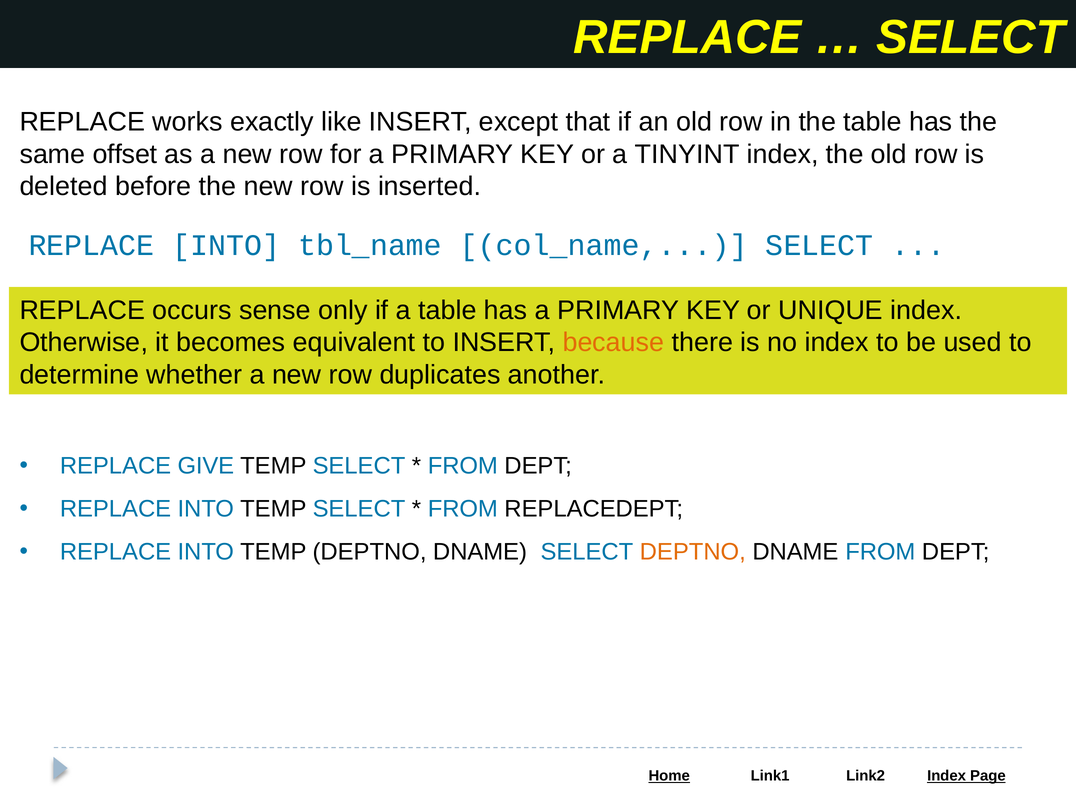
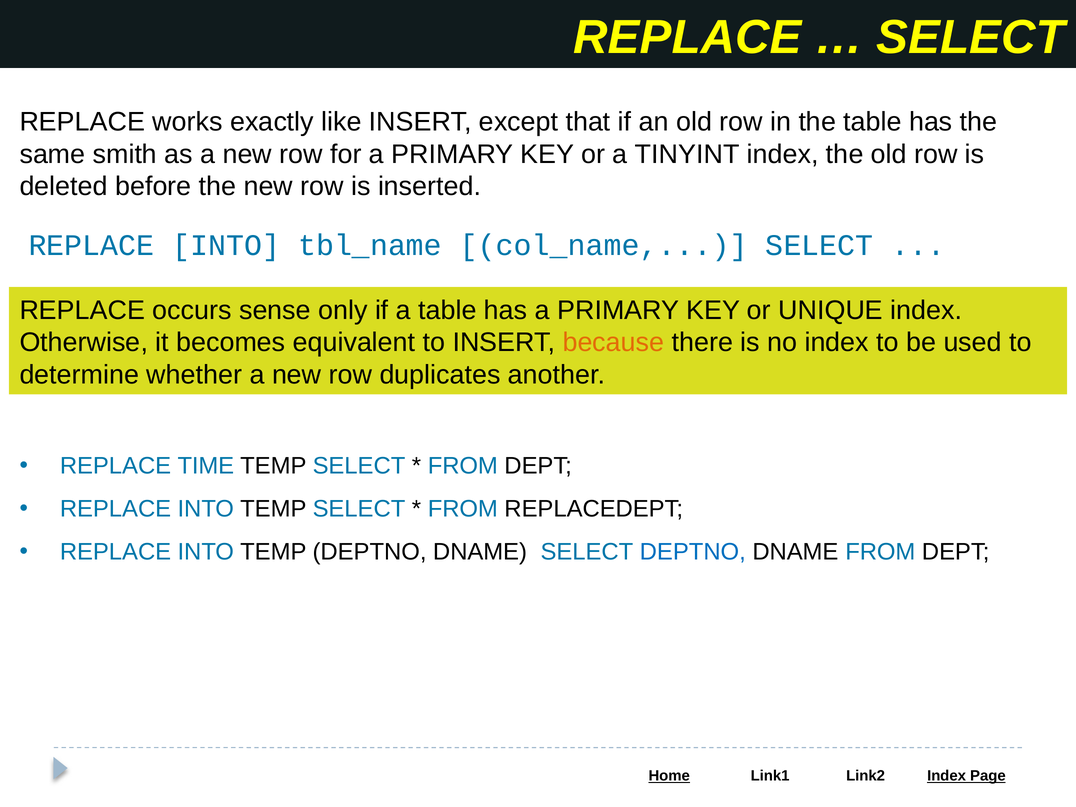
offset: offset -> smith (125, 154)
GIVE: GIVE -> TIME (206, 466)
DEPTNO colour: orange -> blue (693, 552)
